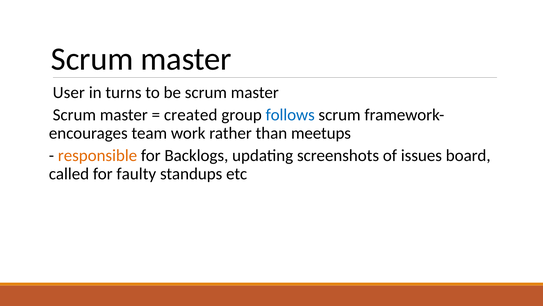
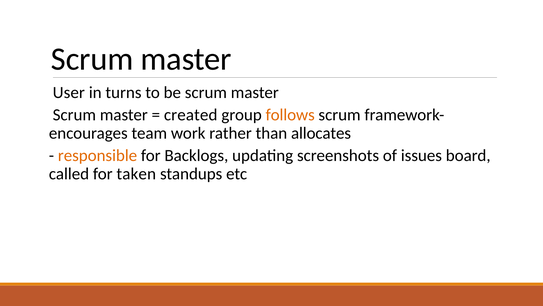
follows colour: blue -> orange (290, 115)
meetups: meetups -> allocates (321, 133)
faulty: faulty -> taken (136, 174)
